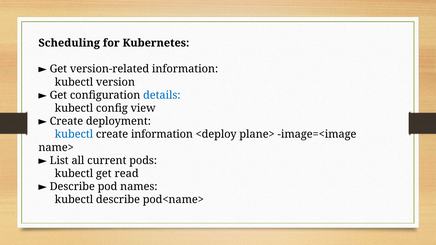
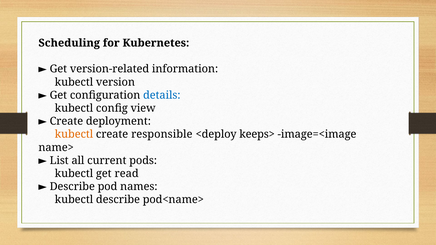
kubectl colour: blue -> orange (74, 135)
create information: information -> responsible (162, 135)
plane>: plane> -> keeps> (257, 135)
